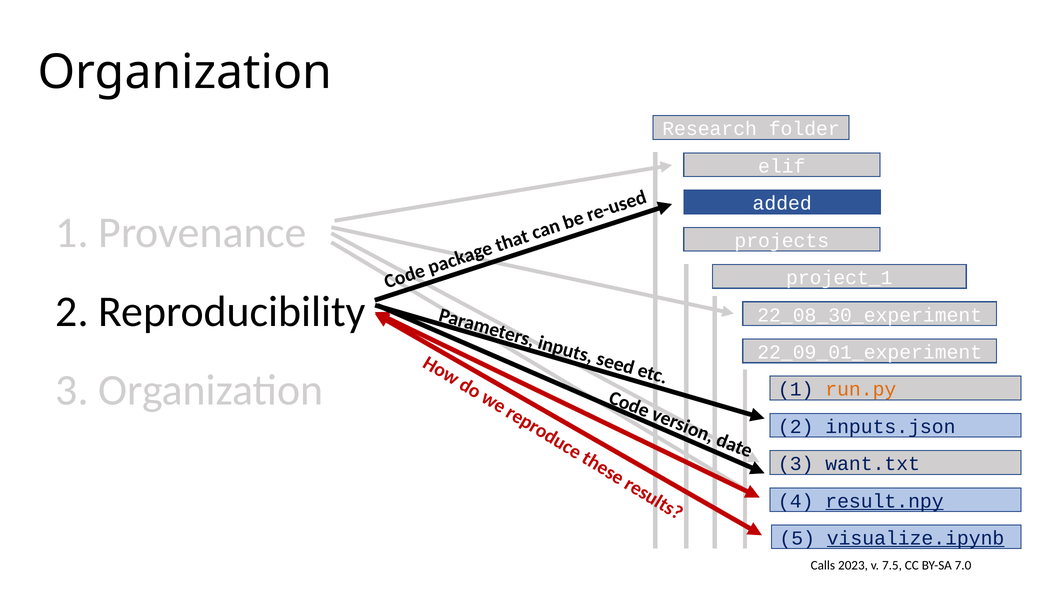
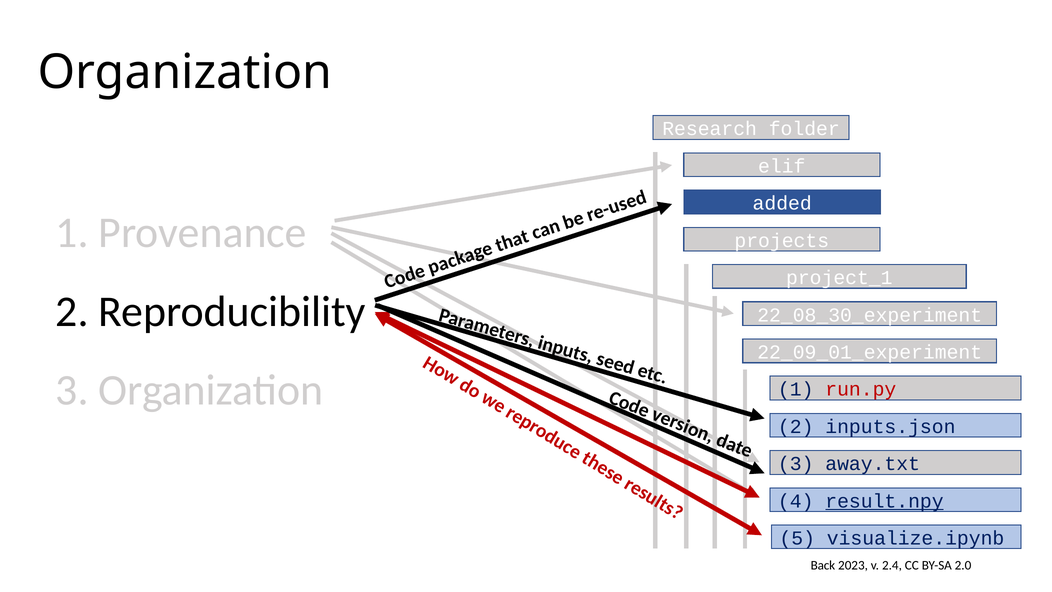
run.py colour: orange -> red (861, 389)
want.txt: want.txt -> away.txt (873, 464)
visualize.ipynb underline: present -> none (916, 538)
Calls: Calls -> Back (823, 565)
7.5: 7.5 -> 2.4 (892, 565)
7.0: 7.0 -> 2.0 (963, 565)
